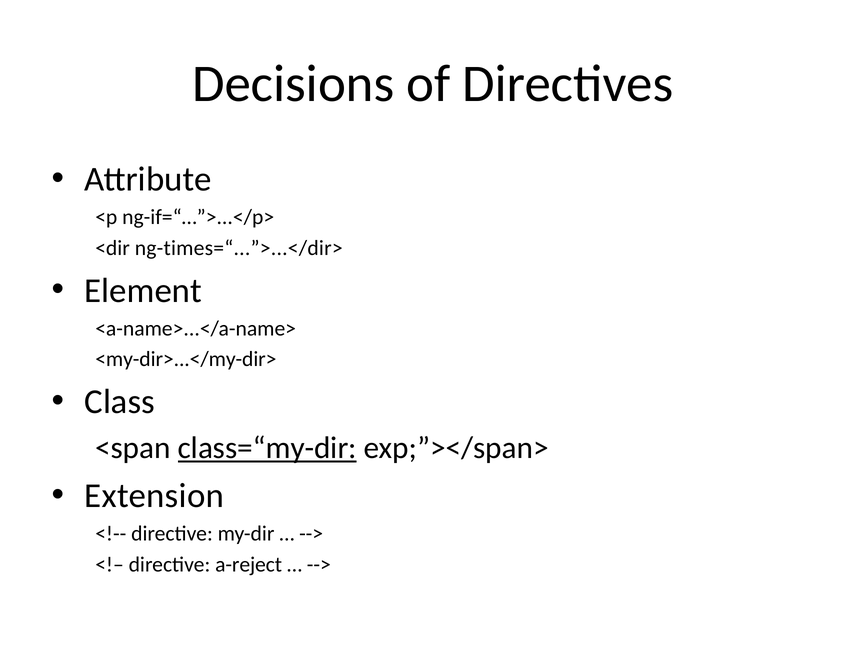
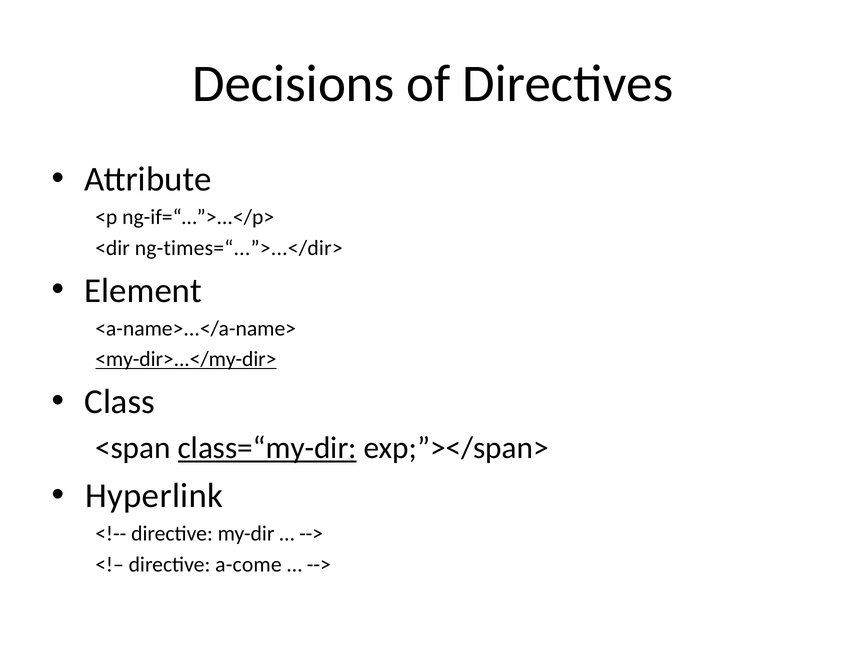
<my-dir>...</my-dir> underline: none -> present (186, 359)
Extension: Extension -> Hyperlink (154, 495)
a-reject: a-reject -> a-come (248, 564)
